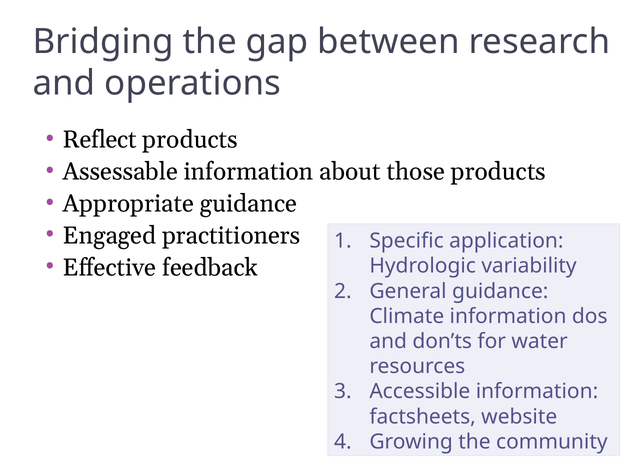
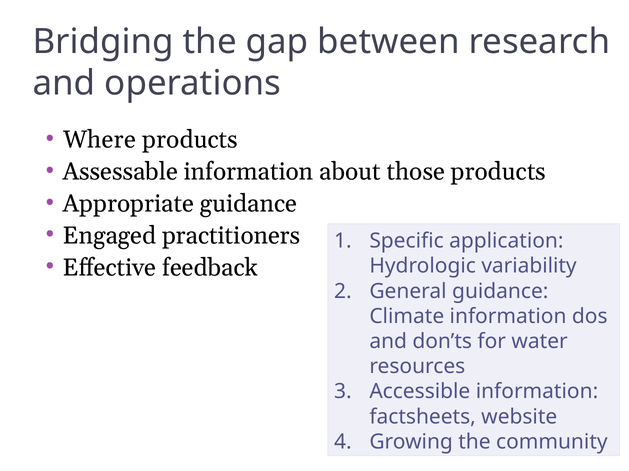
Reflect: Reflect -> Where (100, 140)
